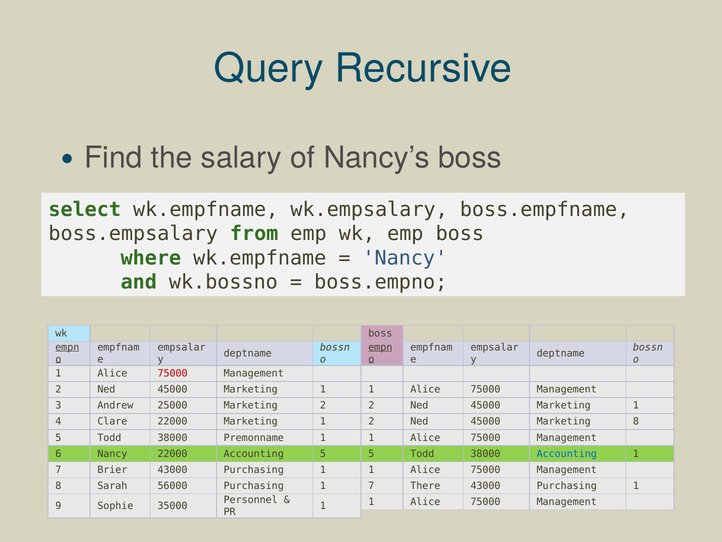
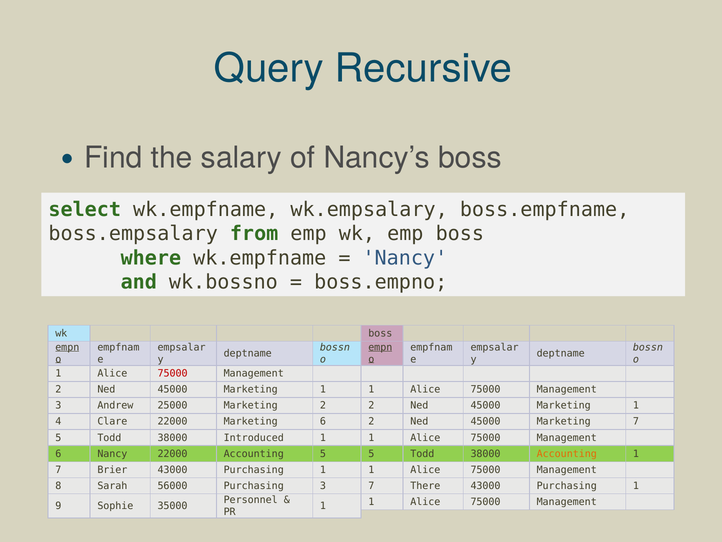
22000 Marketing 1: 1 -> 6 (323, 421)
Marketing 8: 8 -> 7 (636, 421)
Premonname: Premonname -> Introduced (254, 437)
Accounting colour: blue -> orange (567, 453)
56000 Purchasing 1: 1 -> 3 (323, 485)
